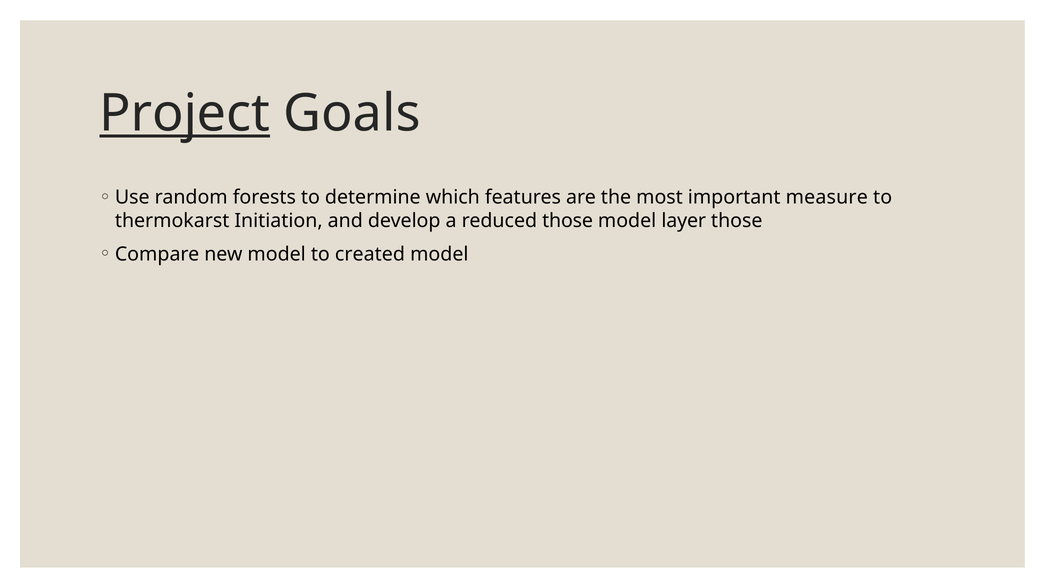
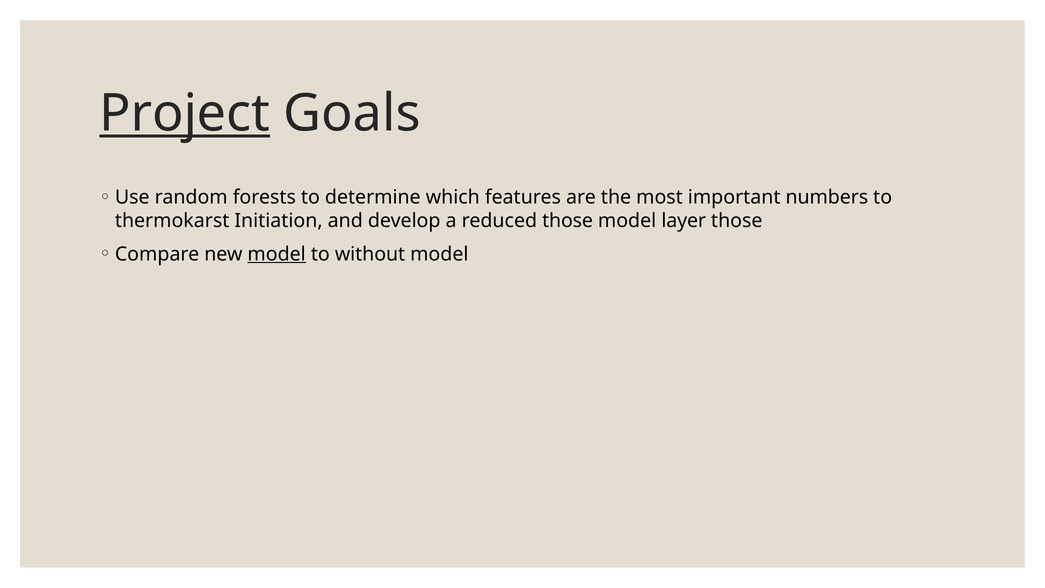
measure: measure -> numbers (827, 197)
model underline: none -> present (277, 254)
created: created -> without (370, 254)
